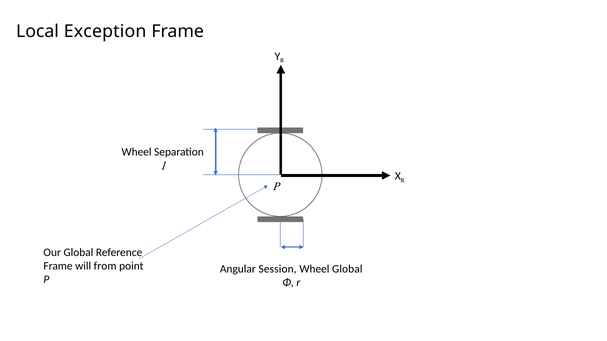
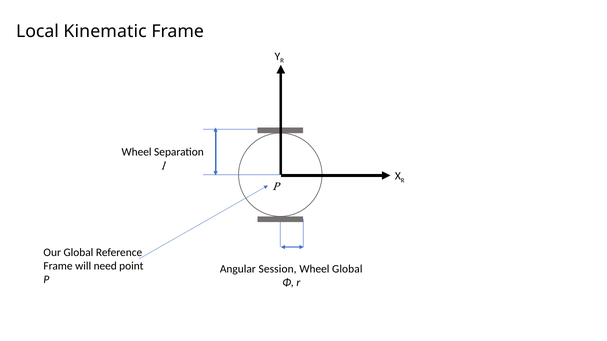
Exception: Exception -> Kinematic (105, 31)
from: from -> need (105, 266)
